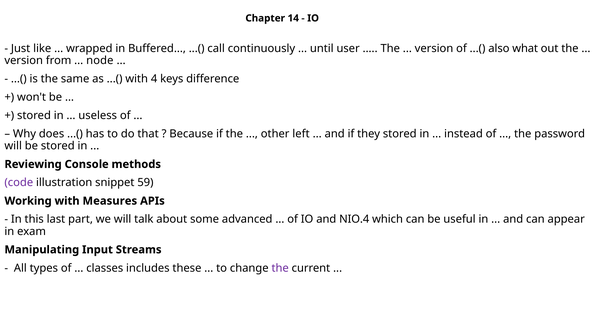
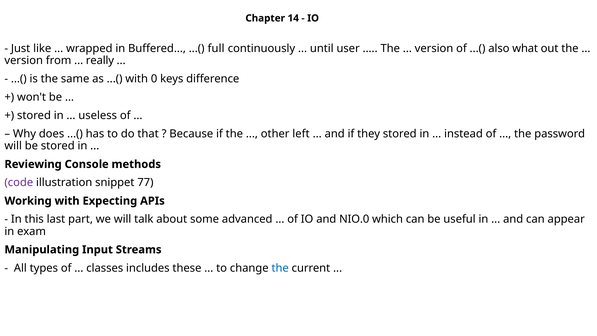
call: call -> full (216, 48)
node: node -> really (100, 60)
4: 4 -> 0 (154, 79)
59: 59 -> 77 (145, 182)
Measures: Measures -> Expecting (110, 201)
NIO.4: NIO.4 -> NIO.0 (354, 219)
the colour: purple -> blue (280, 268)
